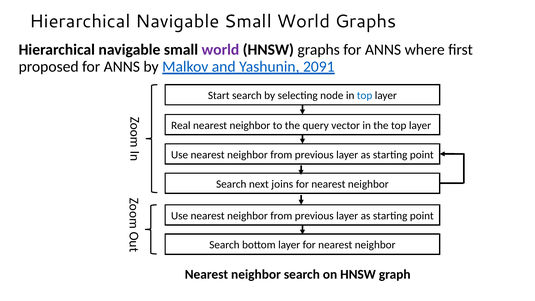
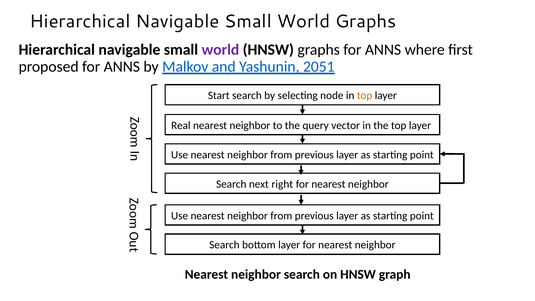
2091: 2091 -> 2051 (319, 67)
top colour: blue -> orange (365, 95)
joins: joins -> right (282, 184)
